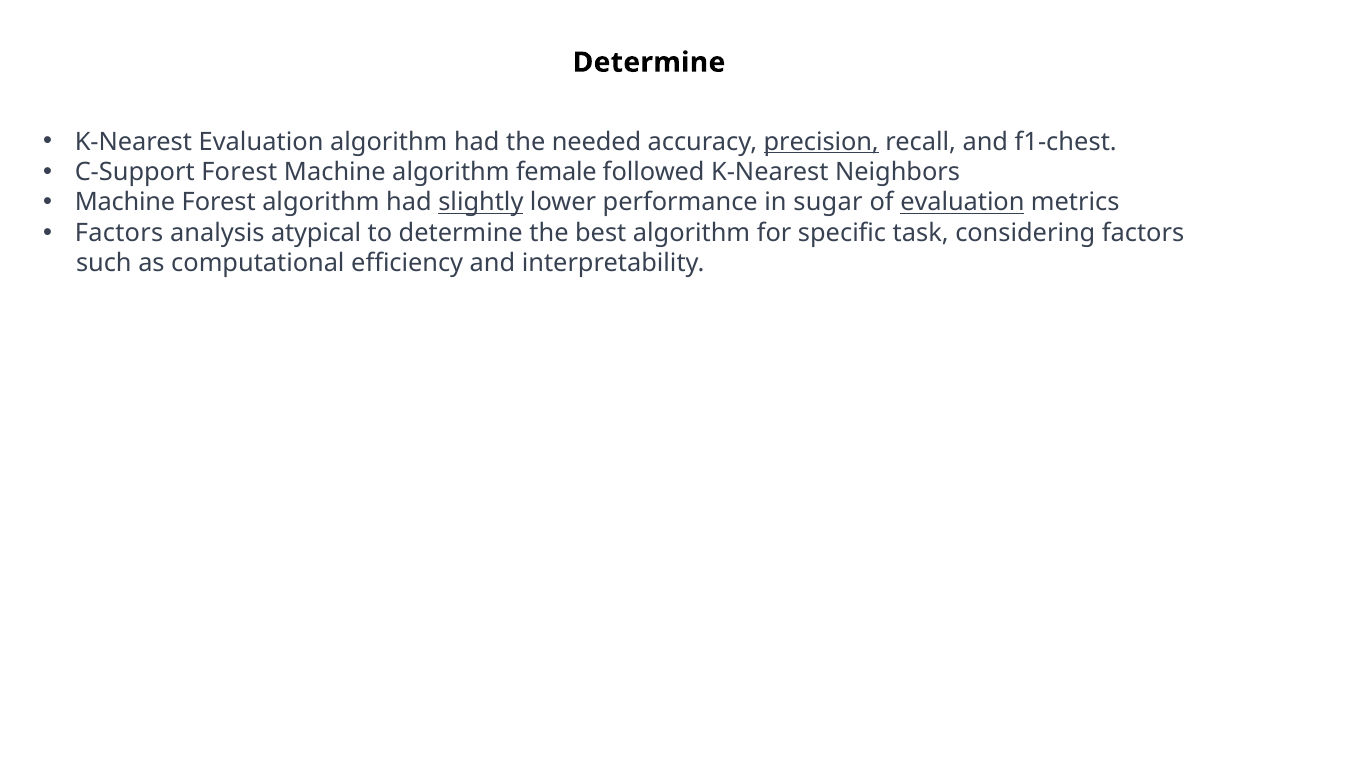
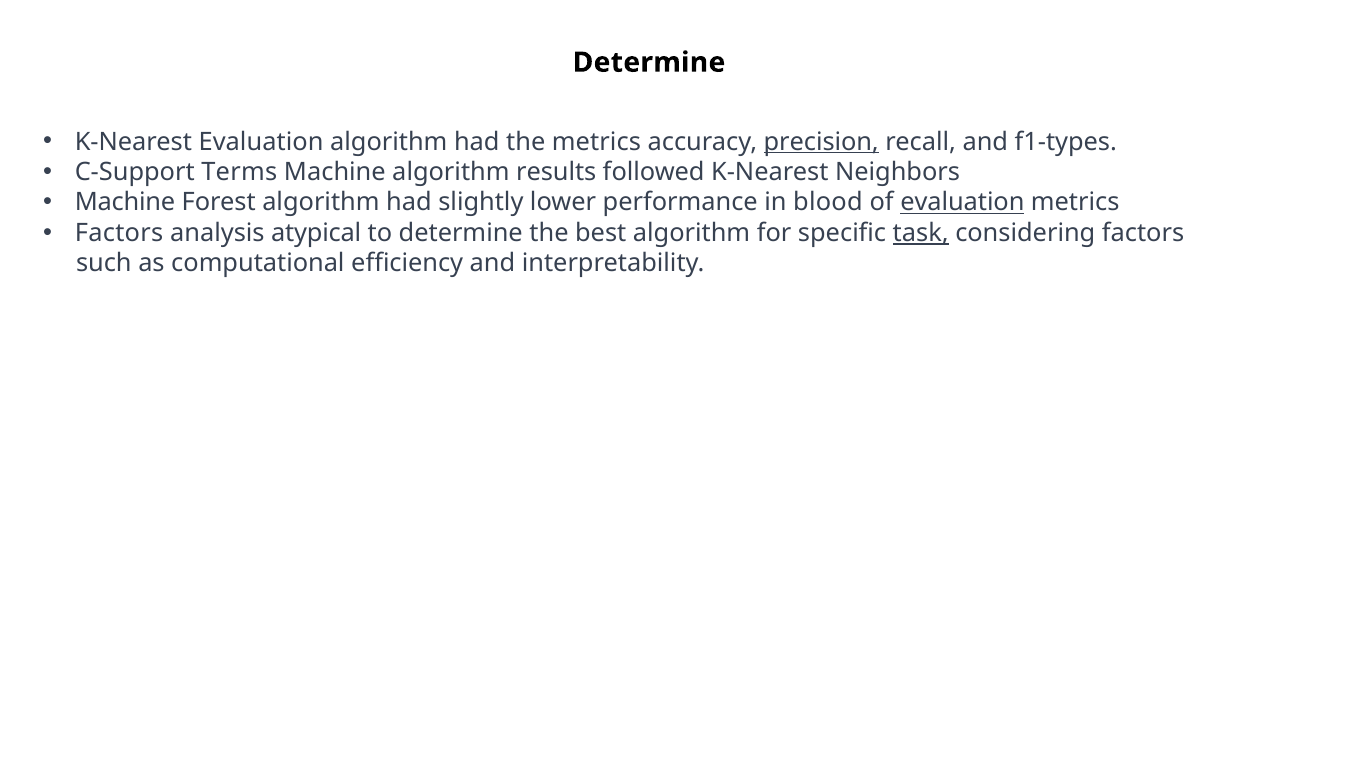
the needed: needed -> metrics (596, 142)
f1-chest: f1-chest -> f1-types (1066, 142)
C-Support Forest: Forest -> Terms (239, 172)
female: female -> results (556, 172)
slightly underline: present -> none (481, 203)
sugar: sugar -> blood (828, 203)
task underline: none -> present (921, 233)
